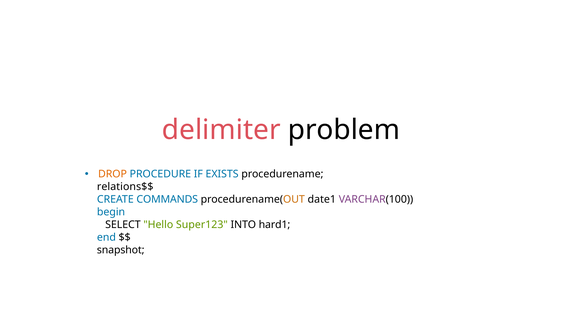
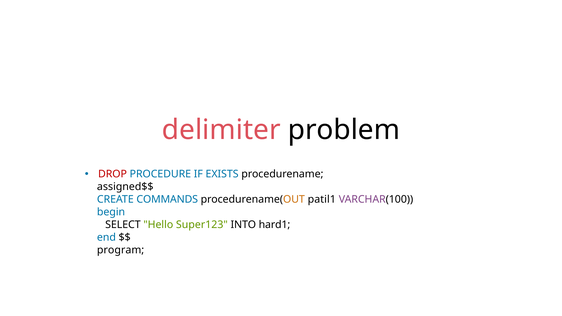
DROP colour: orange -> red (112, 174)
relations$$: relations$$ -> assigned$$ (125, 187)
date1: date1 -> patil1 (322, 199)
snapshot: snapshot -> program (121, 250)
